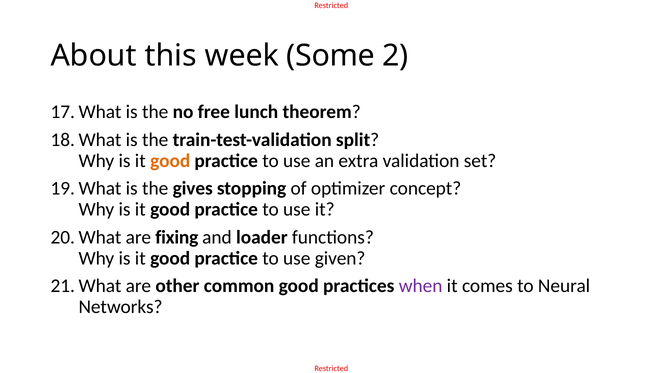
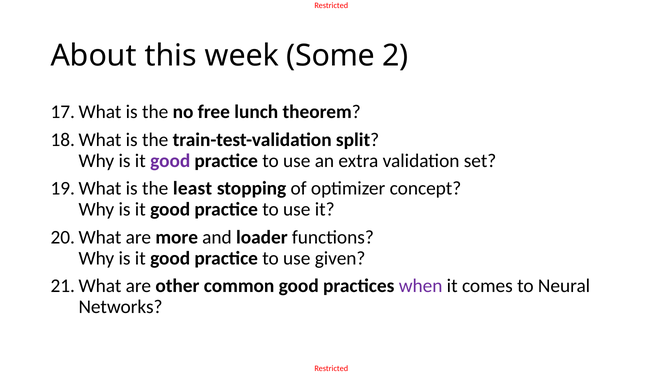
good colour: orange -> purple (170, 161)
gives: gives -> least (193, 189)
fixing: fixing -> more (177, 237)
